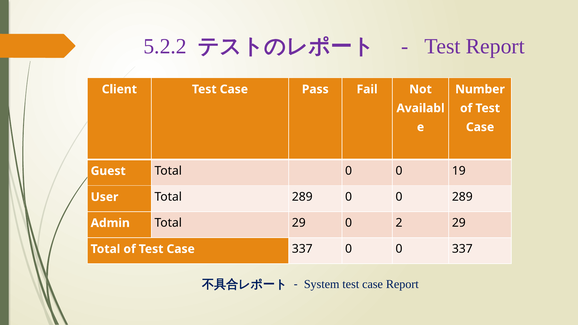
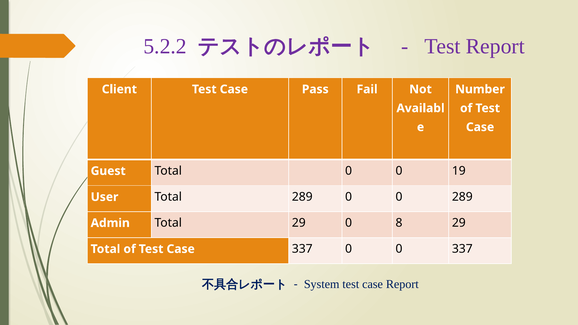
2: 2 -> 8 (399, 223)
